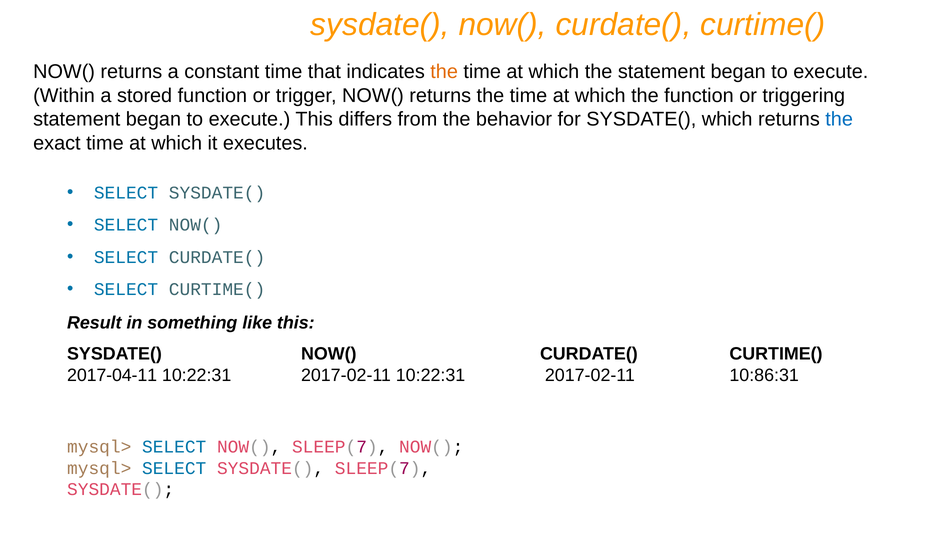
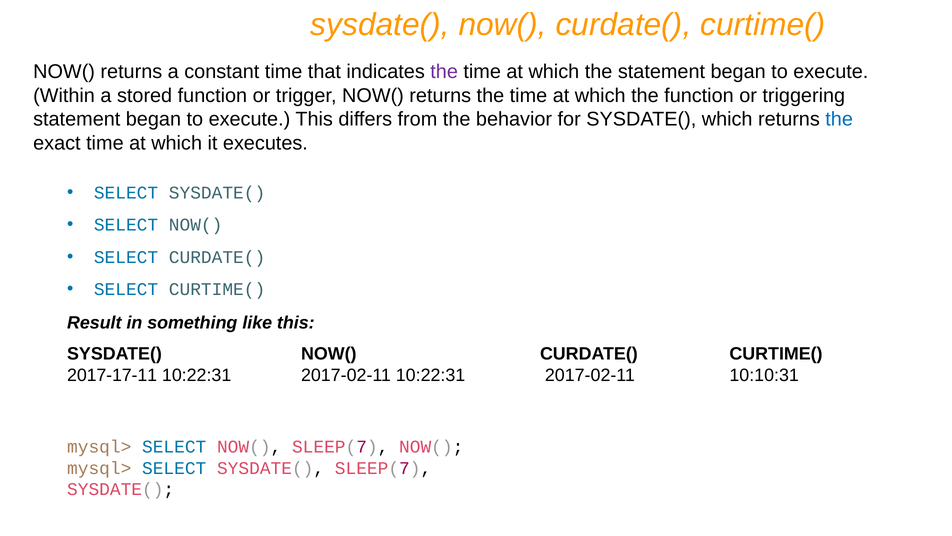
the colour: orange -> purple (444, 72)
2017-04-11: 2017-04-11 -> 2017-17-11 (112, 375)
10:86:31: 10:86:31 -> 10:10:31 (764, 375)
